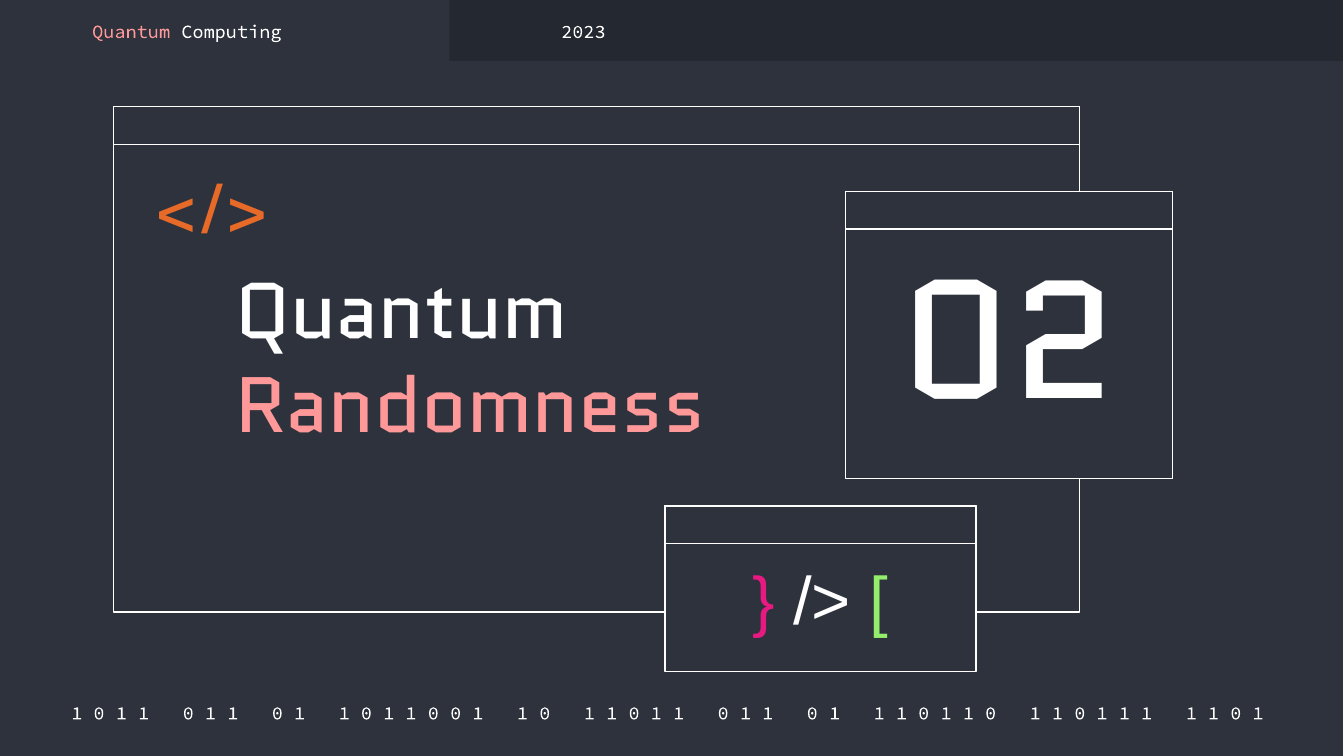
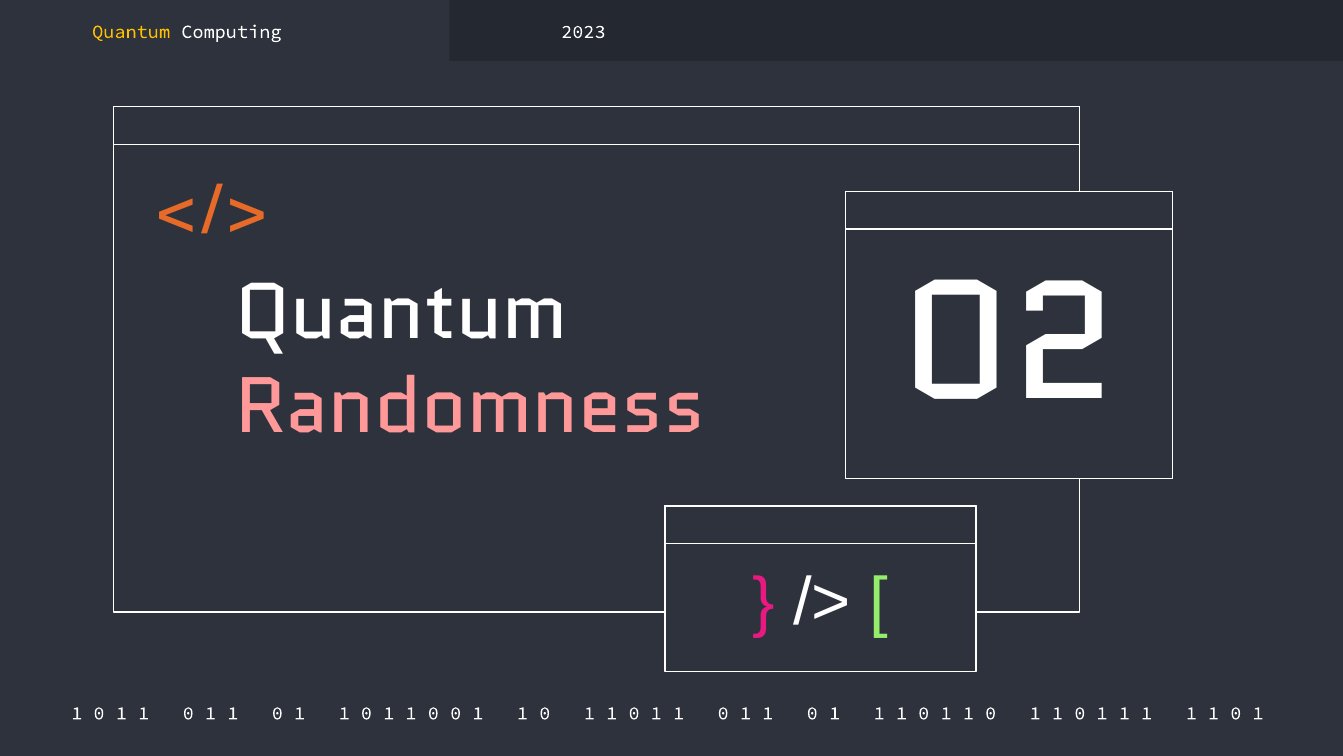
Quantum colour: pink -> yellow (131, 32)
